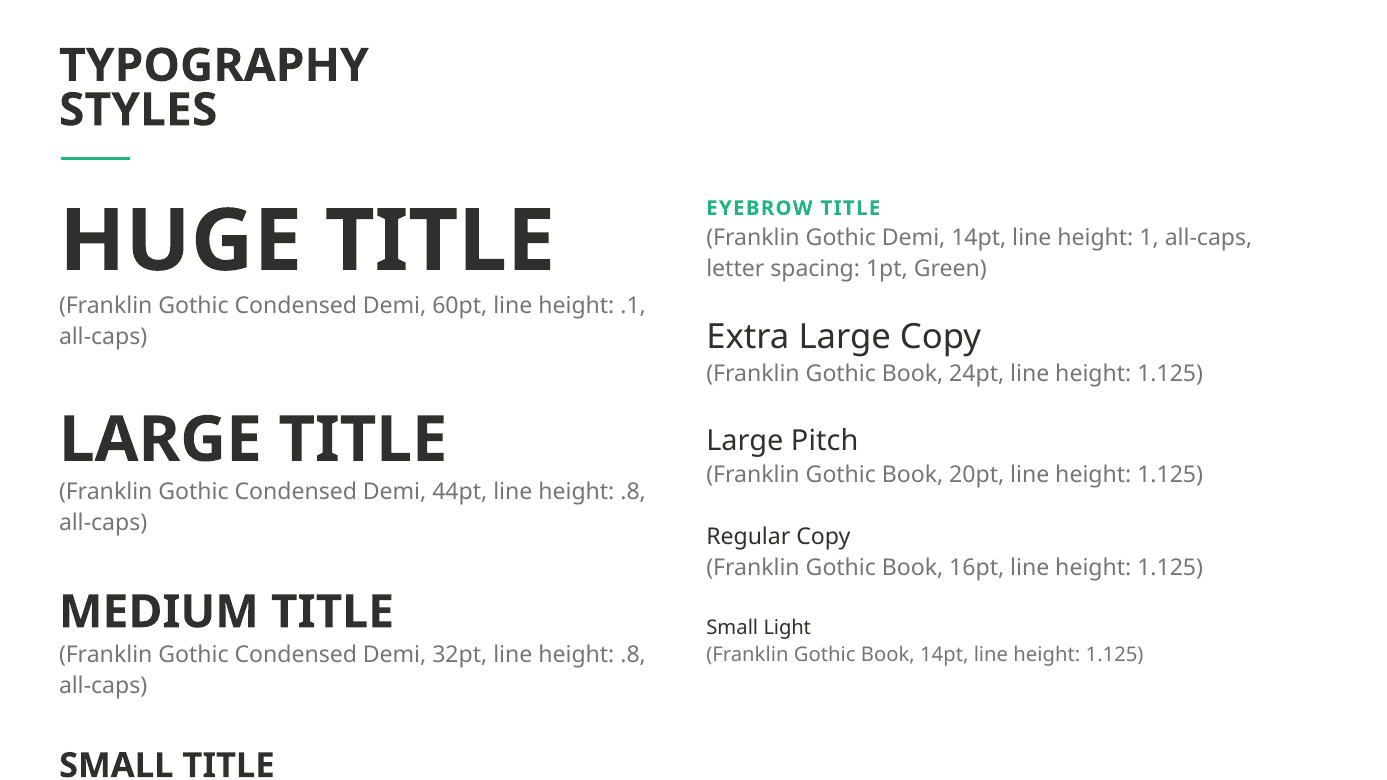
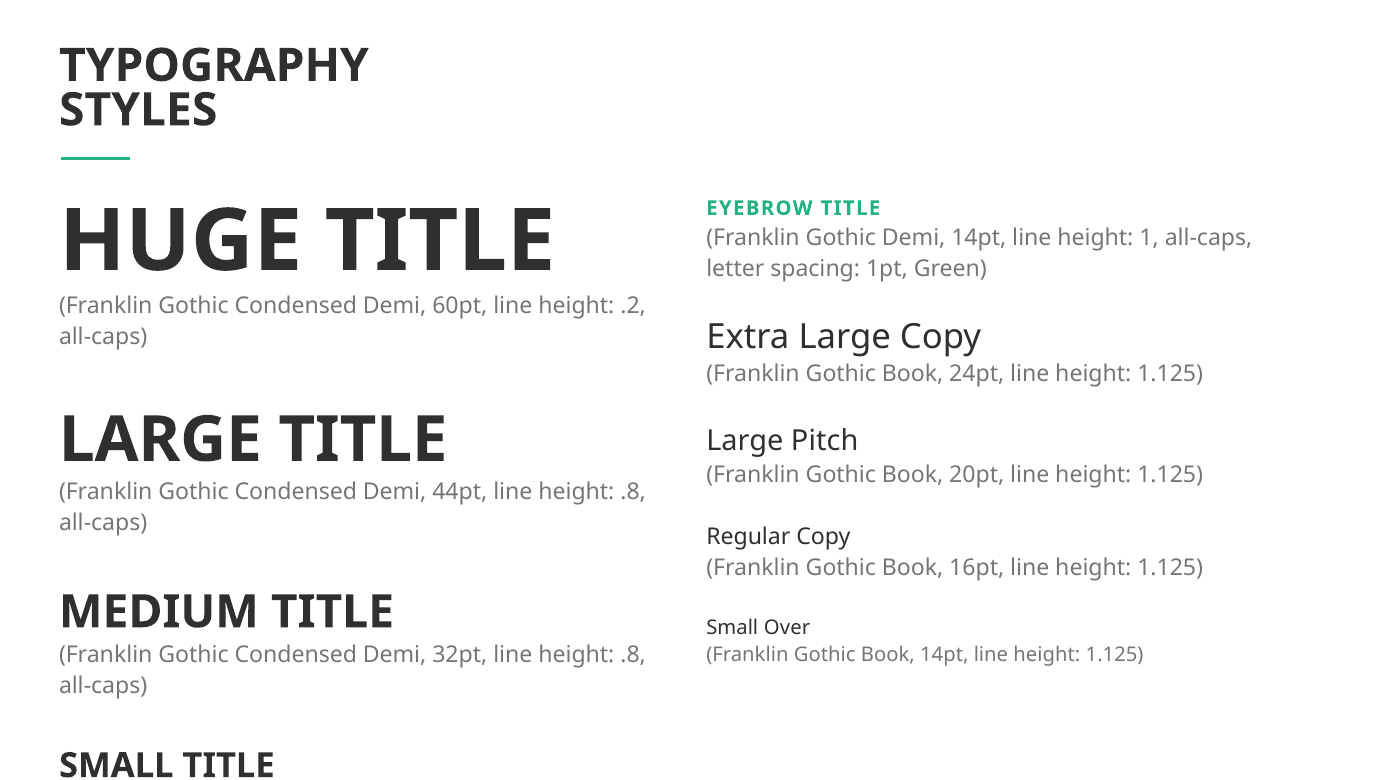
.1: .1 -> .2 (633, 306)
Light: Light -> Over (787, 628)
